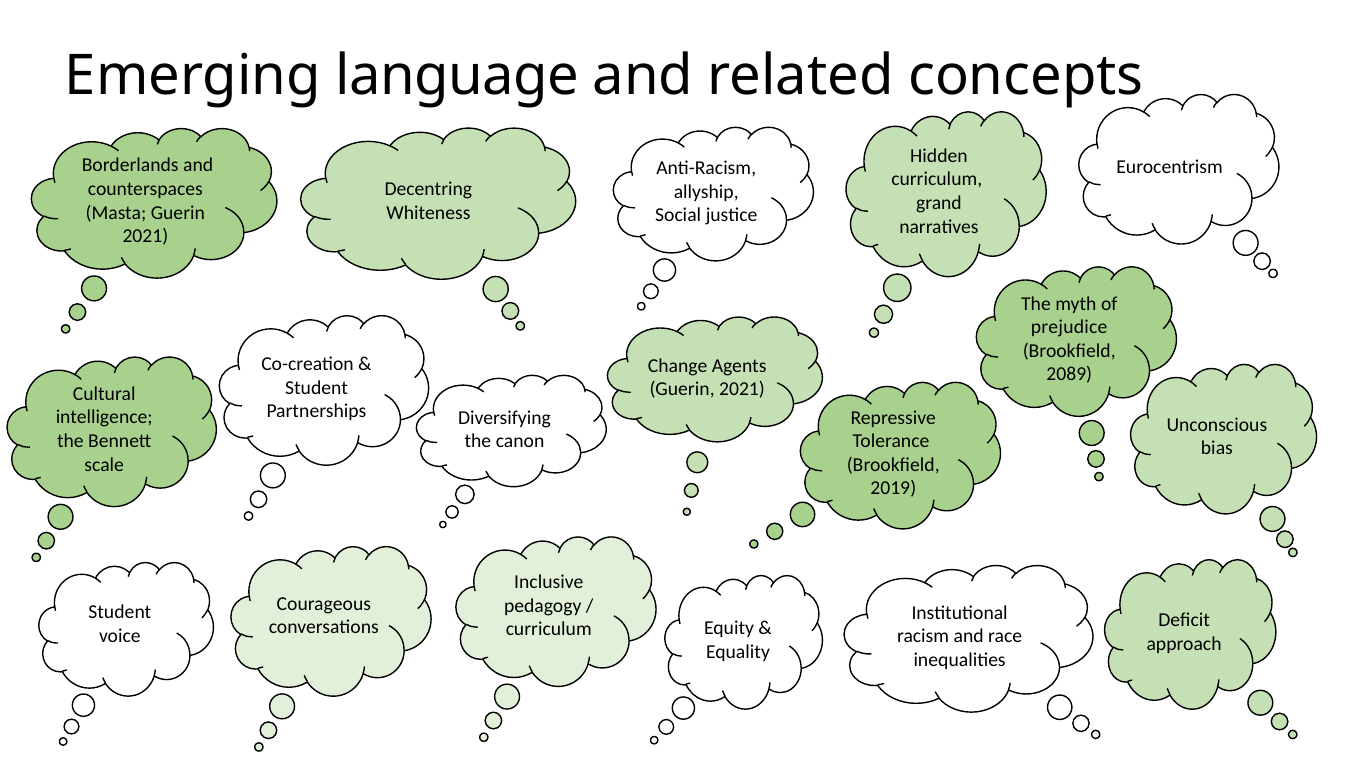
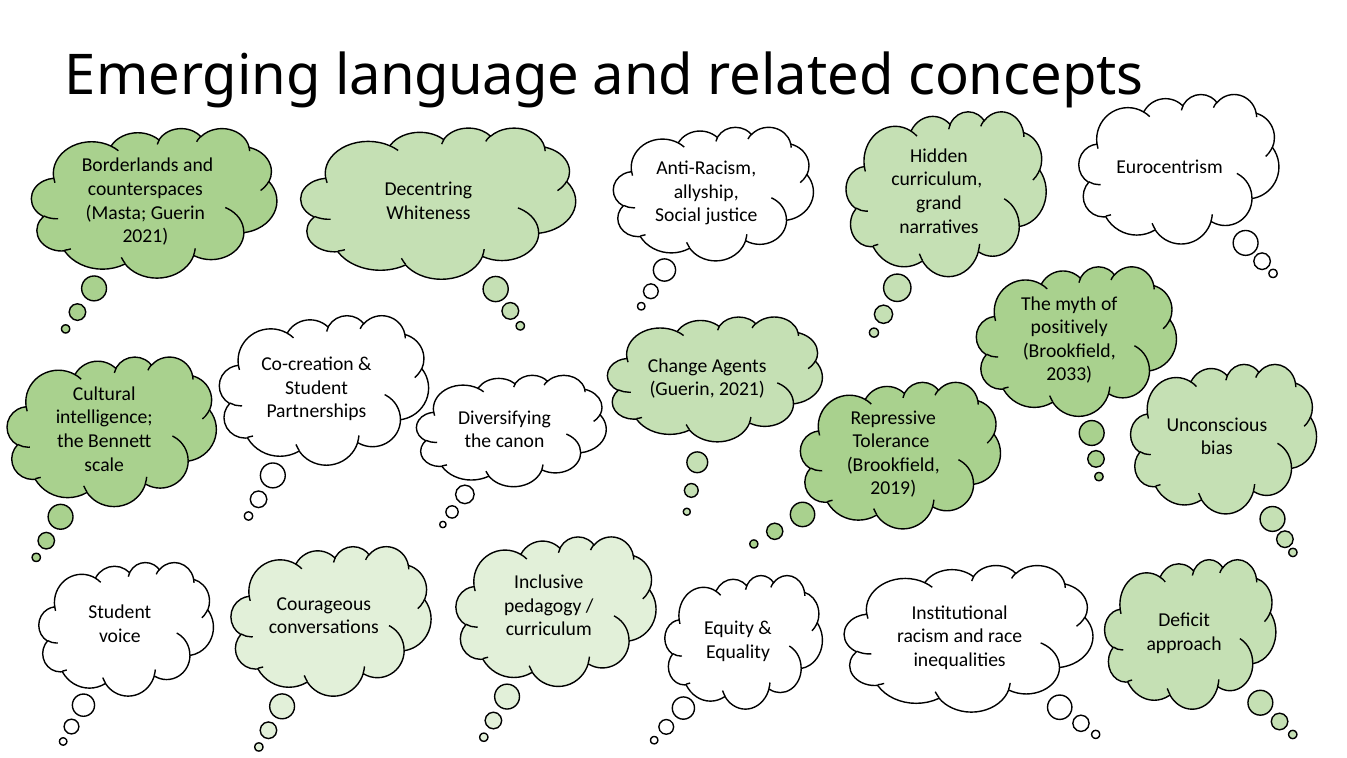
prejudice: prejudice -> positively (1069, 327)
2089: 2089 -> 2033 (1069, 374)
